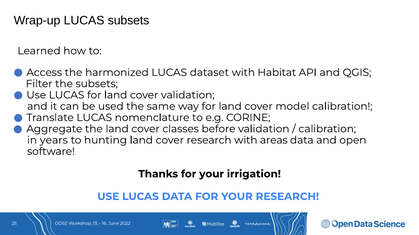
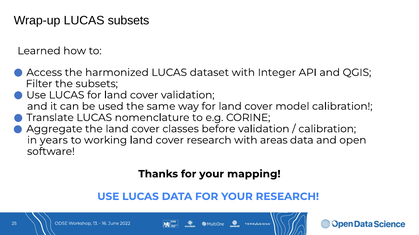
Habitat: Habitat -> Integer (277, 73)
hunting: hunting -> working (106, 141)
irrigation: irrigation -> mapping (254, 174)
